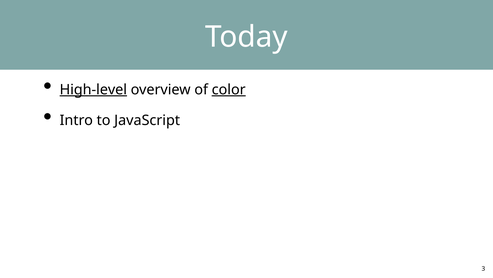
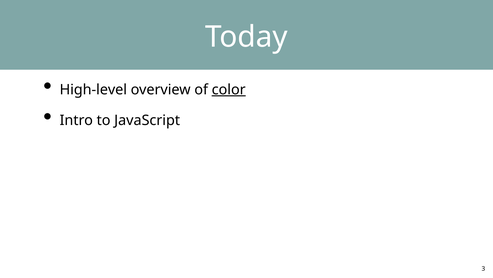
High-level underline: present -> none (93, 89)
